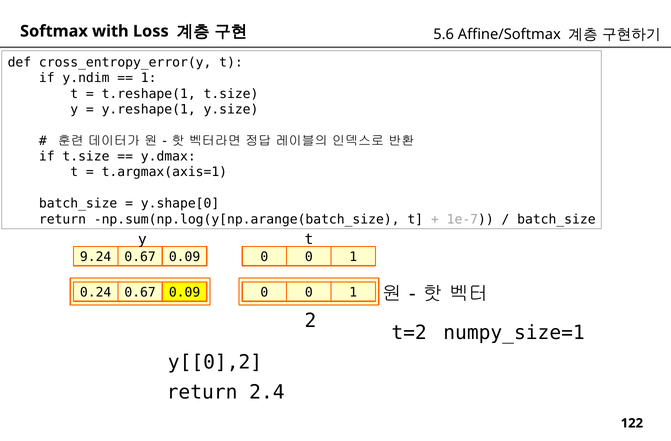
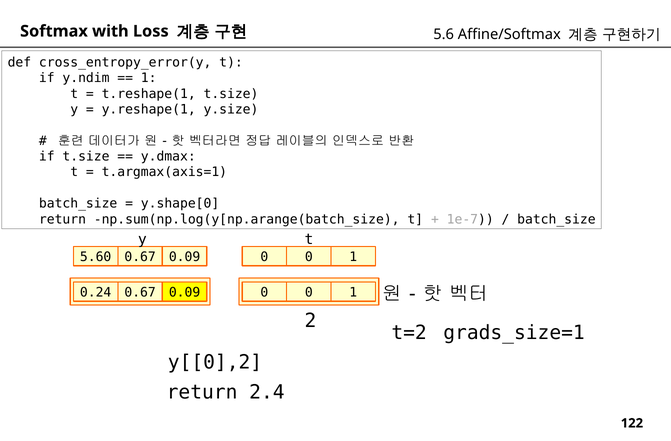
9.24: 9.24 -> 5.60 (96, 257)
numpy_size=1: numpy_size=1 -> grads_size=1 (514, 332)
